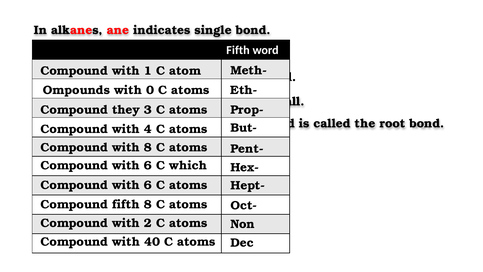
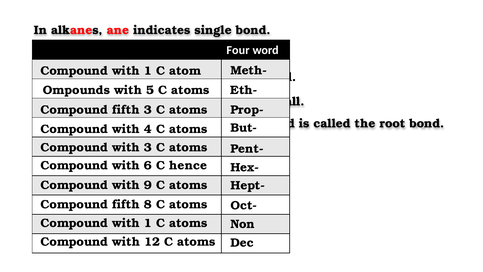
Fifth: Fifth -> Four (238, 50)
0: 0 -> 5 (150, 90)
they: they -> fifth (126, 110)
with 8: 8 -> 3 (148, 147)
which: which -> hence (188, 165)
6: 6 -> 9 (148, 185)
2: 2 -> 1 (148, 223)
40: 40 -> 12 (152, 242)
